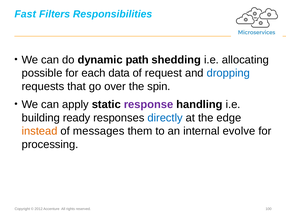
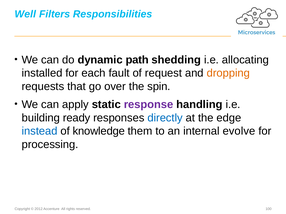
Fast: Fast -> Well (25, 14)
possible: possible -> installed (42, 73)
data: data -> fault (119, 73)
dropping colour: blue -> orange (228, 73)
instead colour: orange -> blue (40, 131)
messages: messages -> knowledge (99, 131)
